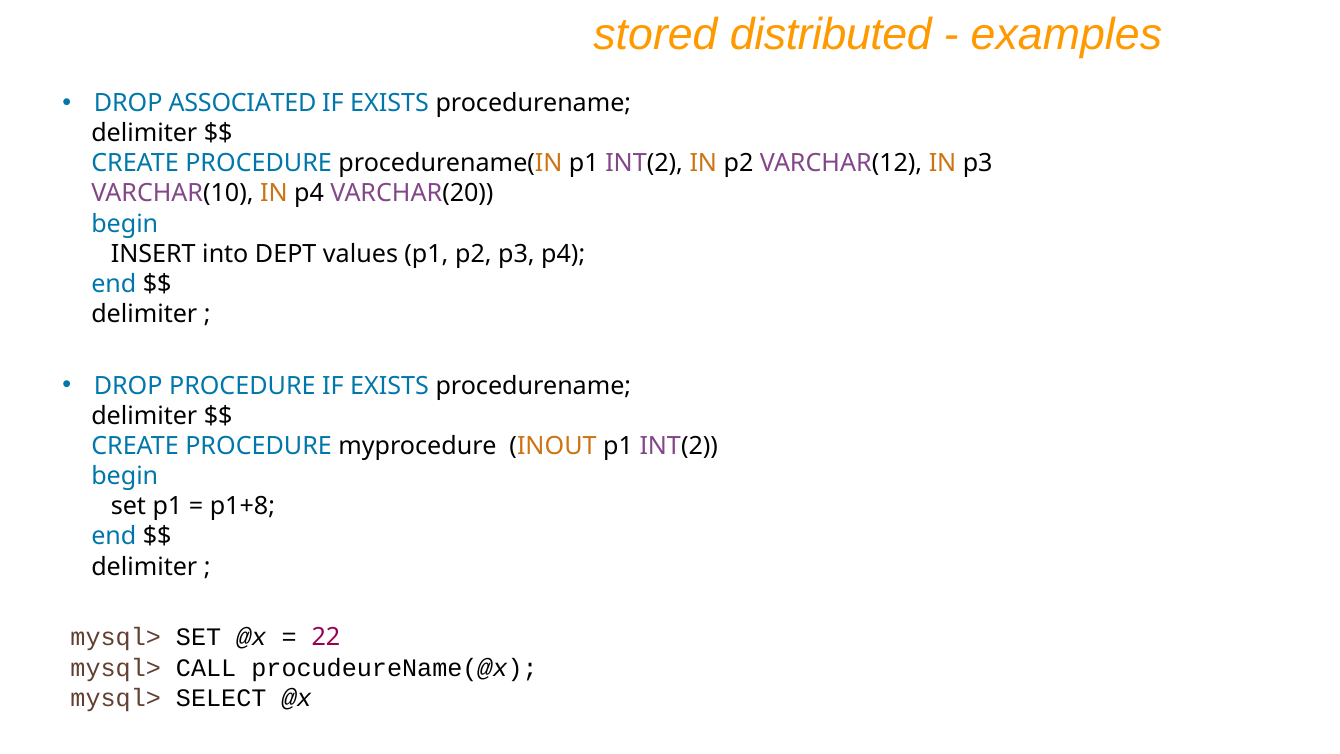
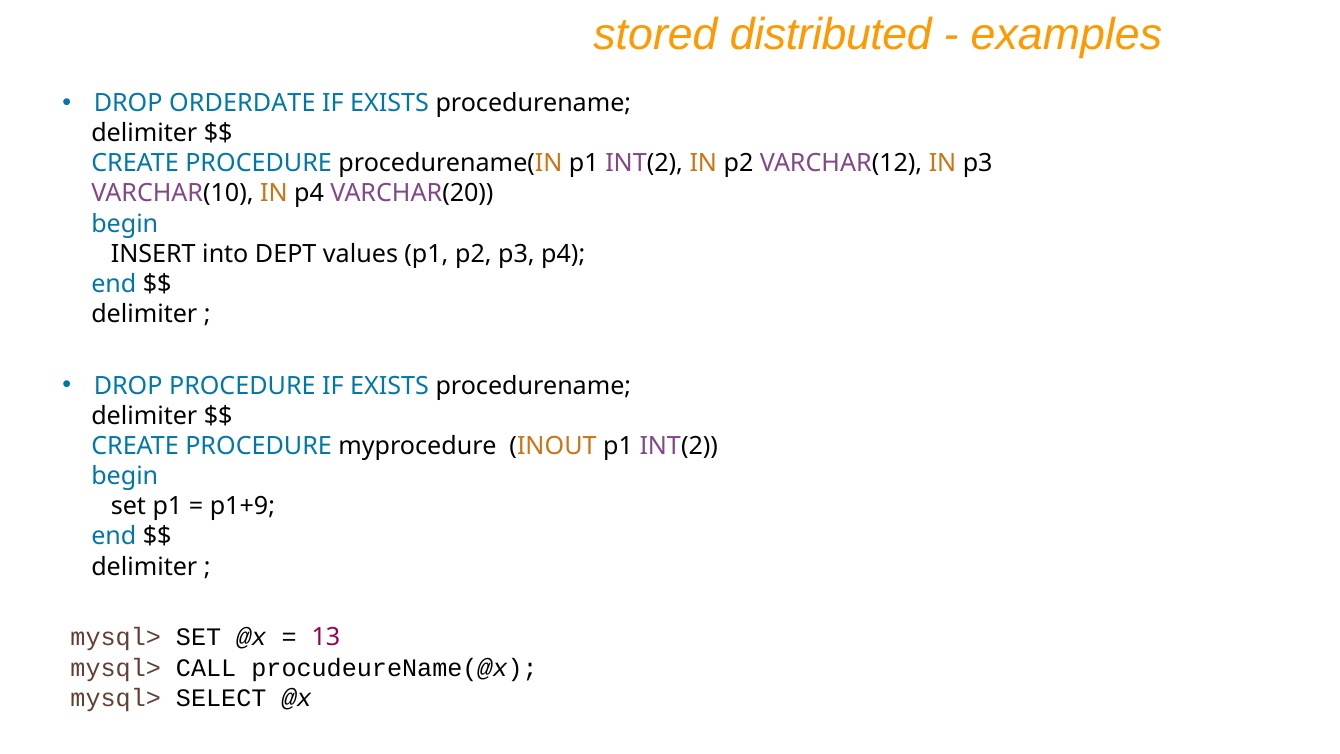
ASSOCIATED: ASSOCIATED -> ORDERDATE (242, 103)
p1+8: p1+8 -> p1+9 (242, 506)
22: 22 -> 13 (326, 637)
